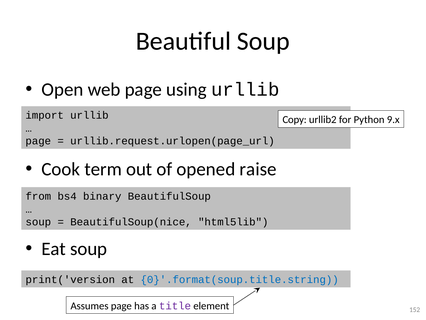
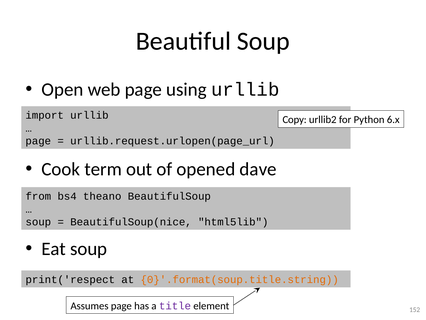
9.x: 9.x -> 6.x (393, 120)
raise: raise -> dave (258, 169)
binary: binary -> theano (102, 196)
print('version: print('version -> print('respect (70, 279)
0}'.format(soup.title.string colour: blue -> orange (240, 279)
